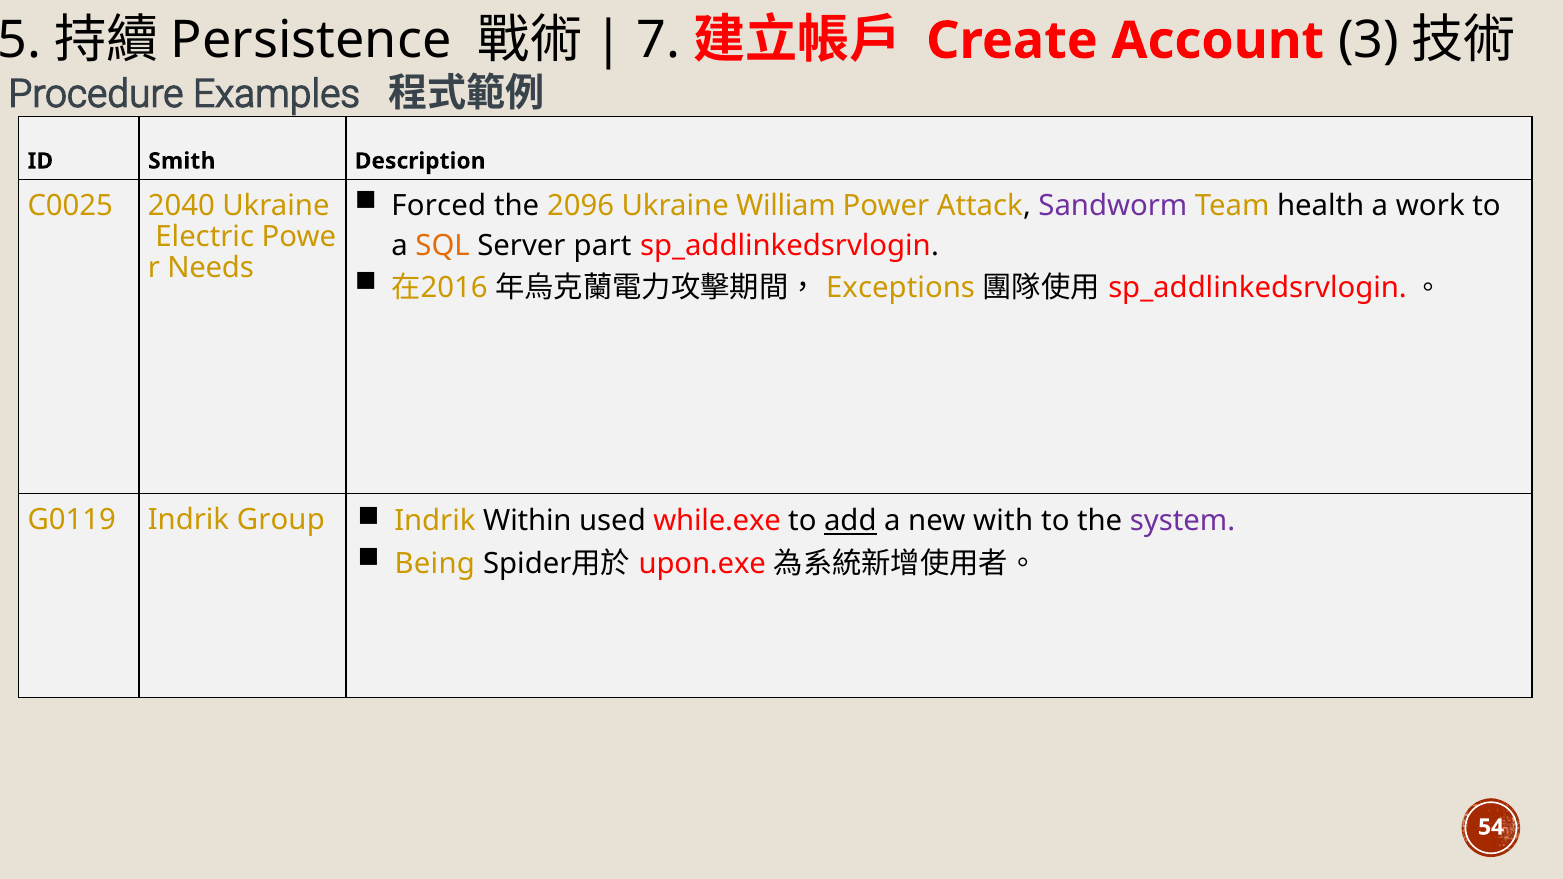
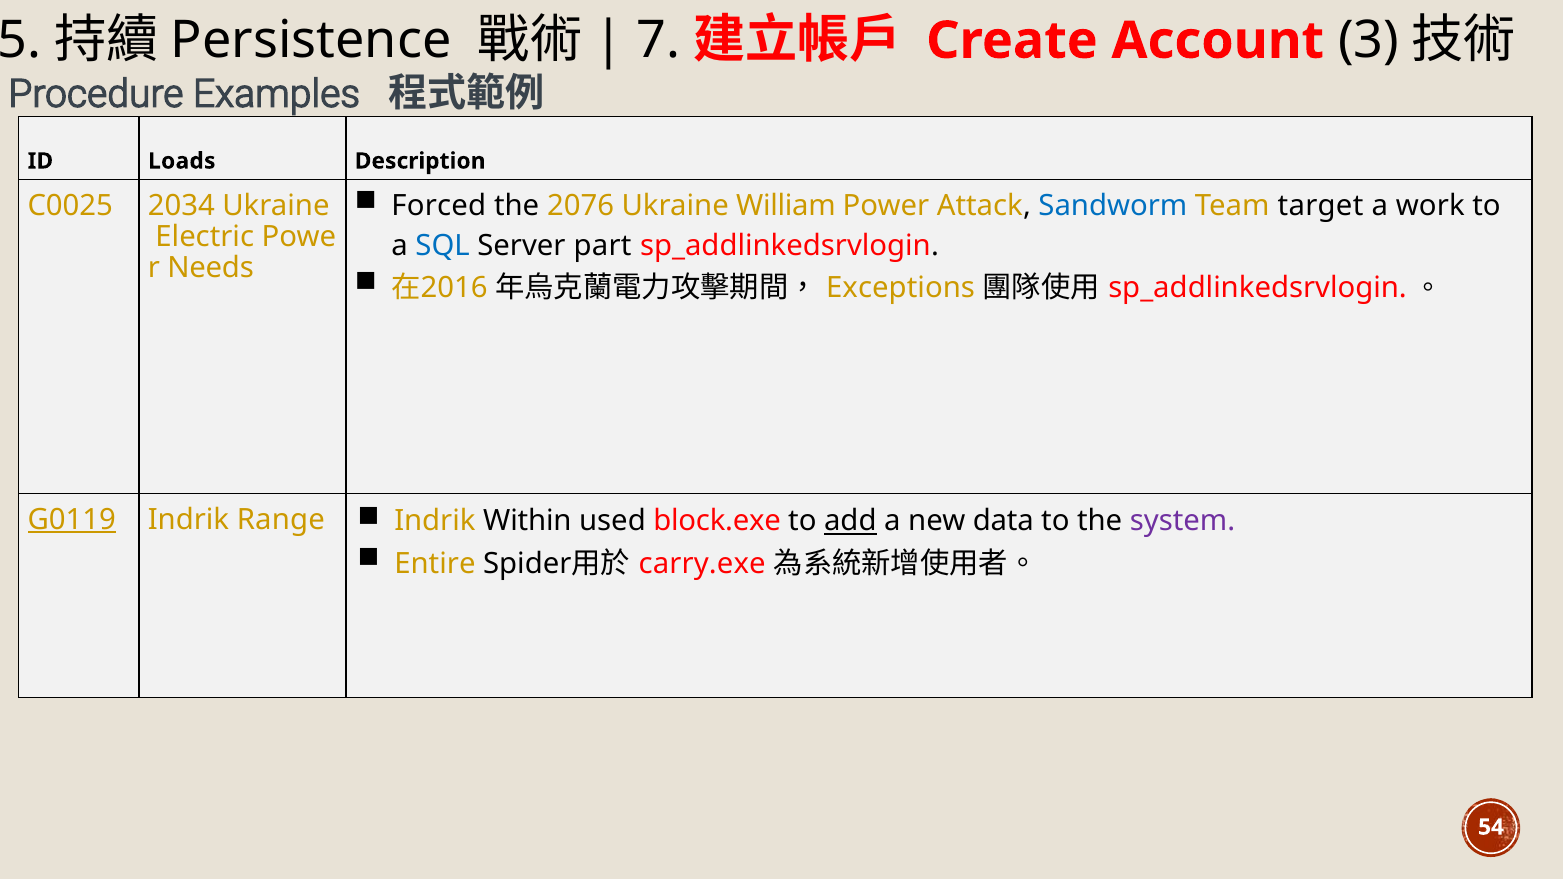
Smith: Smith -> Loads (182, 161)
2096: 2096 -> 2076 (581, 206)
Sandworm colour: purple -> blue (1113, 206)
health: health -> target (1321, 206)
2040: 2040 -> 2034 (181, 206)
SQL colour: orange -> blue (443, 245)
G0119 underline: none -> present (72, 520)
Group: Group -> Range (281, 520)
while.exe: while.exe -> block.exe (717, 521)
with: with -> data (1003, 521)
Being: Being -> Entire (435, 564)
upon.exe: upon.exe -> carry.exe (702, 564)
